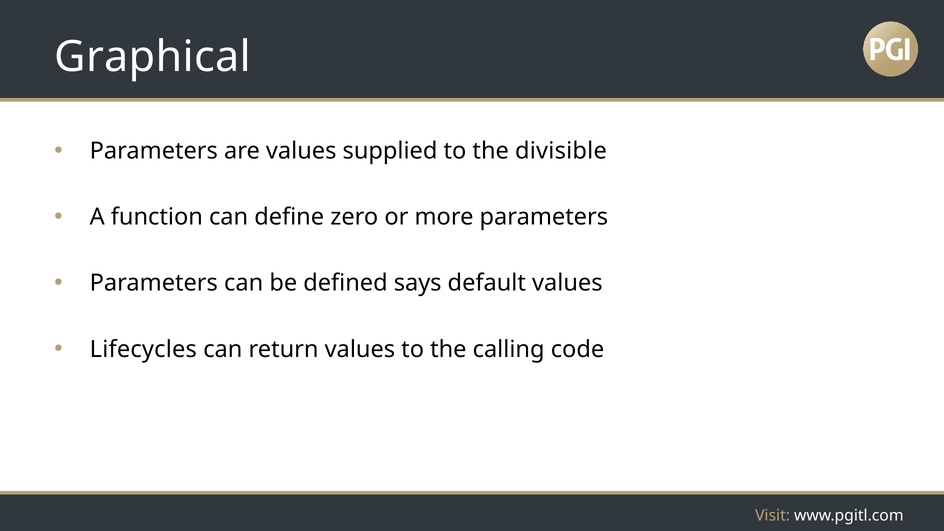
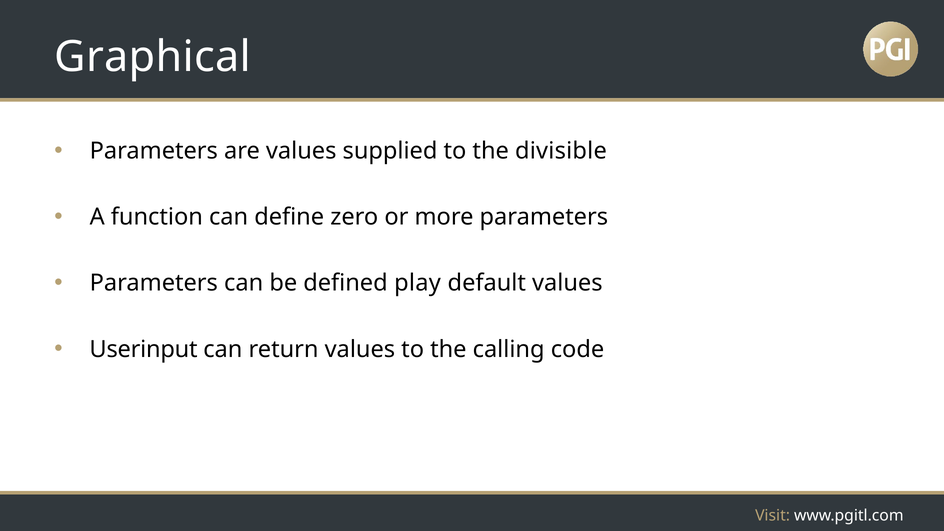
says: says -> play (418, 283)
Lifecycles: Lifecycles -> Userinput (144, 349)
